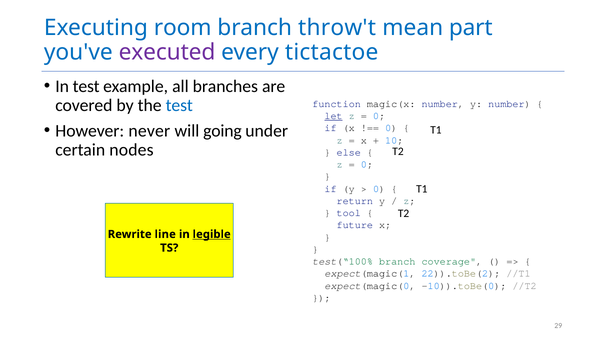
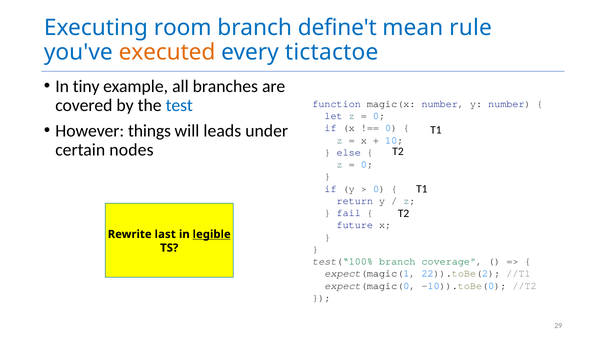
throw't: throw't -> define't (337, 28)
part: part -> rule (471, 28)
executed colour: purple -> orange (167, 52)
In test: test -> tiny (86, 86)
let underline: present -> none (334, 116)
never: never -> things (149, 131)
going: going -> leads (222, 131)
tool: tool -> fail (349, 213)
line: line -> last (165, 234)
